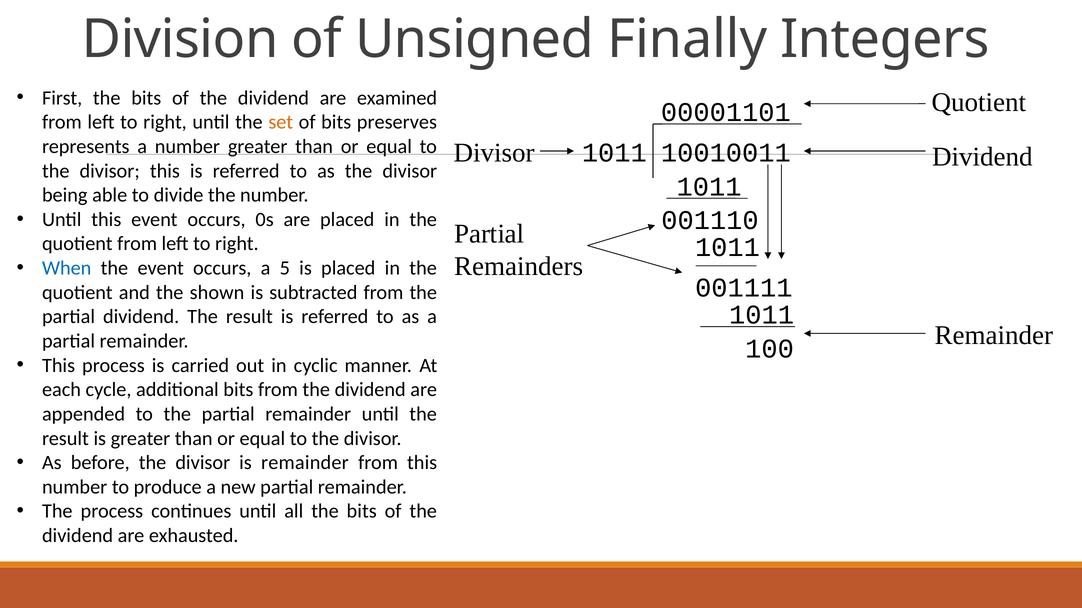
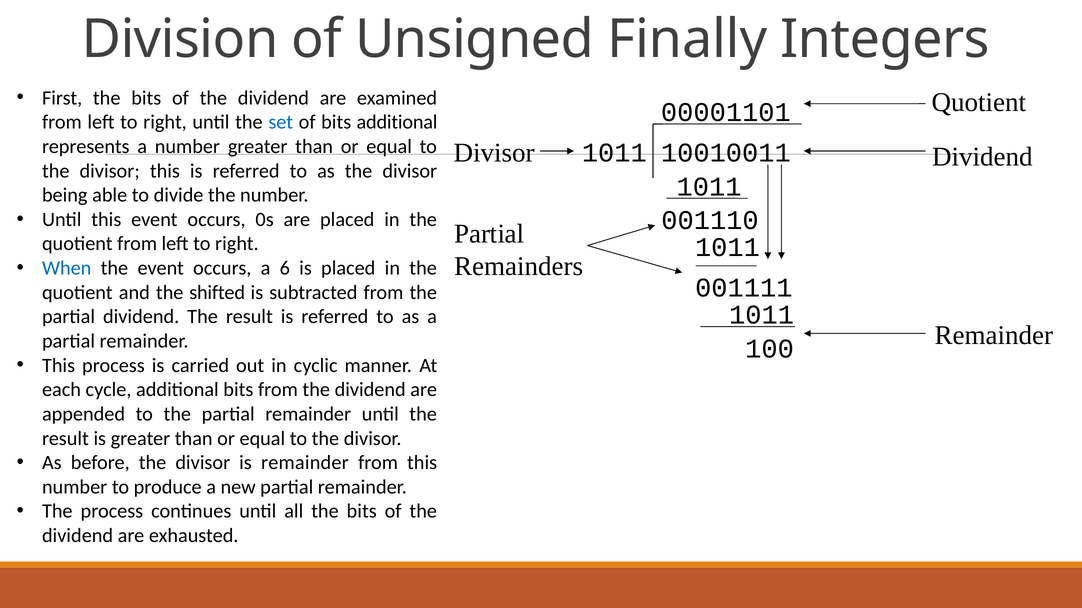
set colour: orange -> blue (281, 122)
bits preserves: preserves -> additional (397, 122)
5: 5 -> 6 (285, 268)
shown: shown -> shifted (217, 293)
